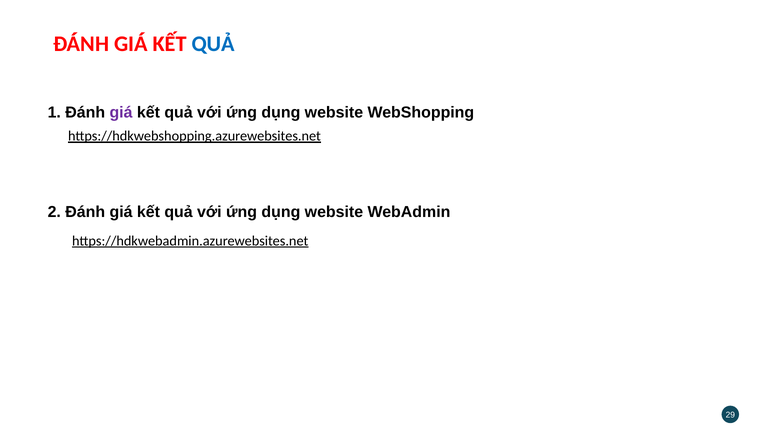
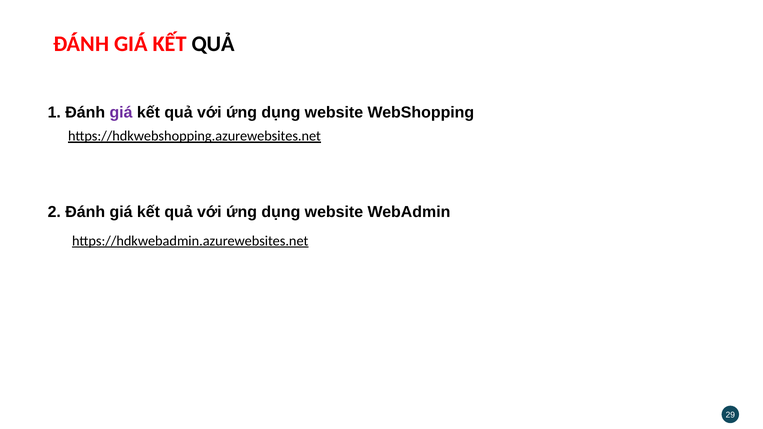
QUẢ colour: blue -> black (213, 44)
